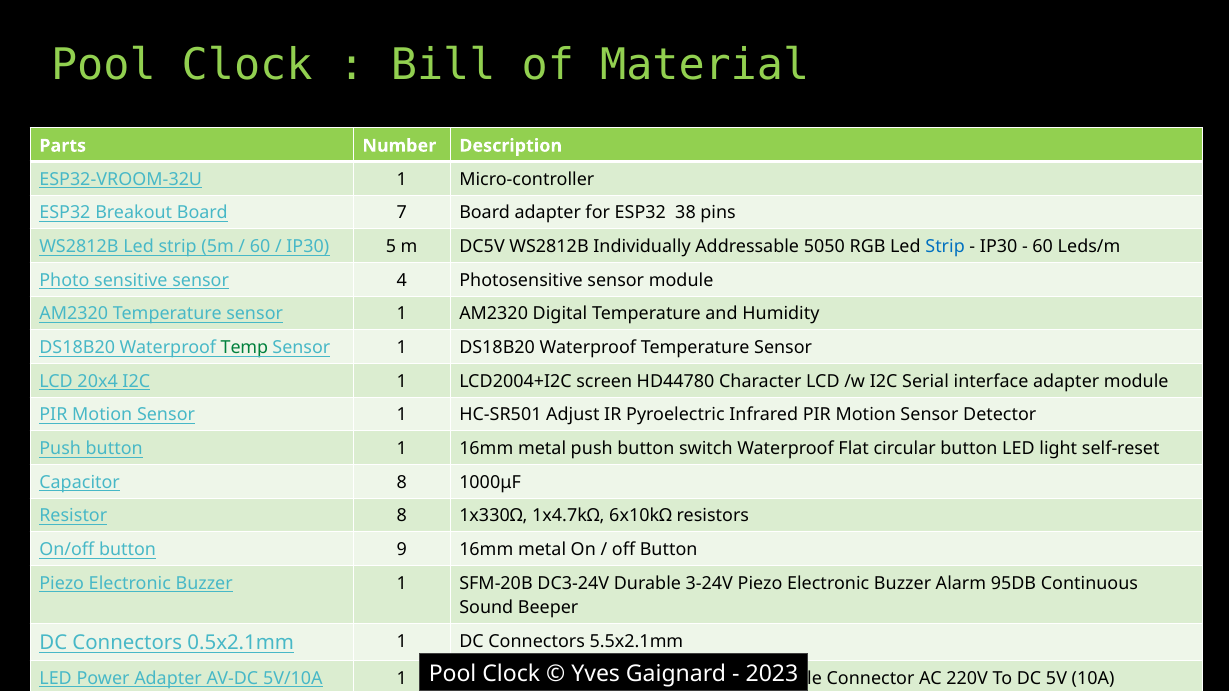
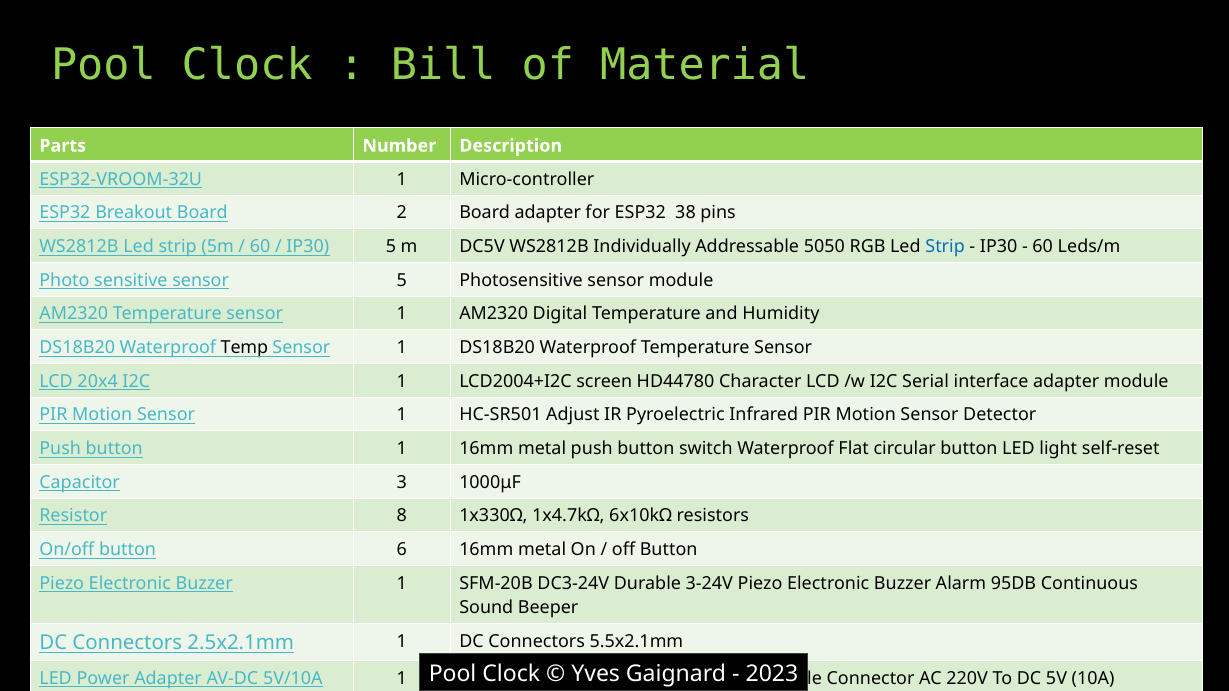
7: 7 -> 2 (402, 213)
sensor 4: 4 -> 5 (402, 281)
Temp colour: green -> black (244, 348)
Capacitor 8: 8 -> 3 (402, 483)
9: 9 -> 6 (402, 550)
0.5x2.1mm: 0.5x2.1mm -> 2.5x2.1mm (241, 643)
